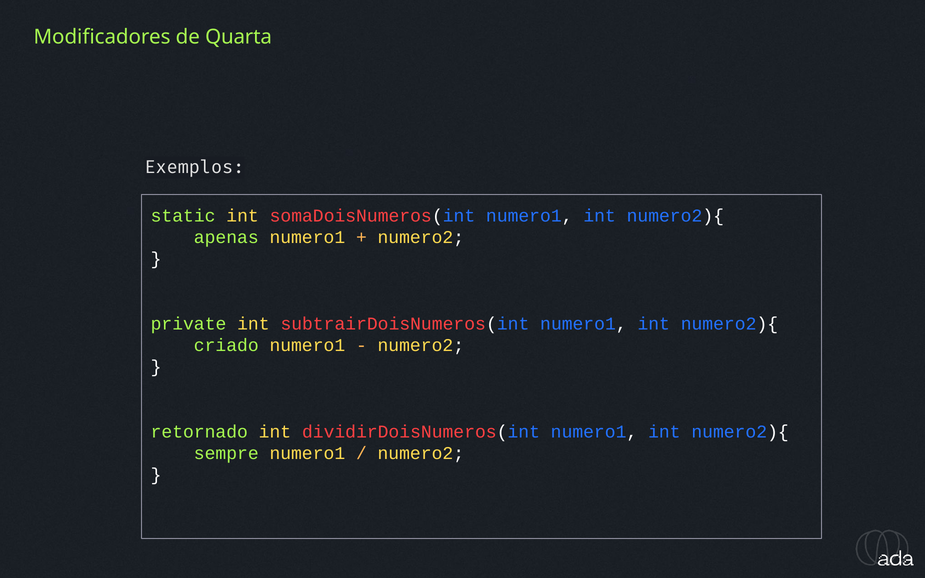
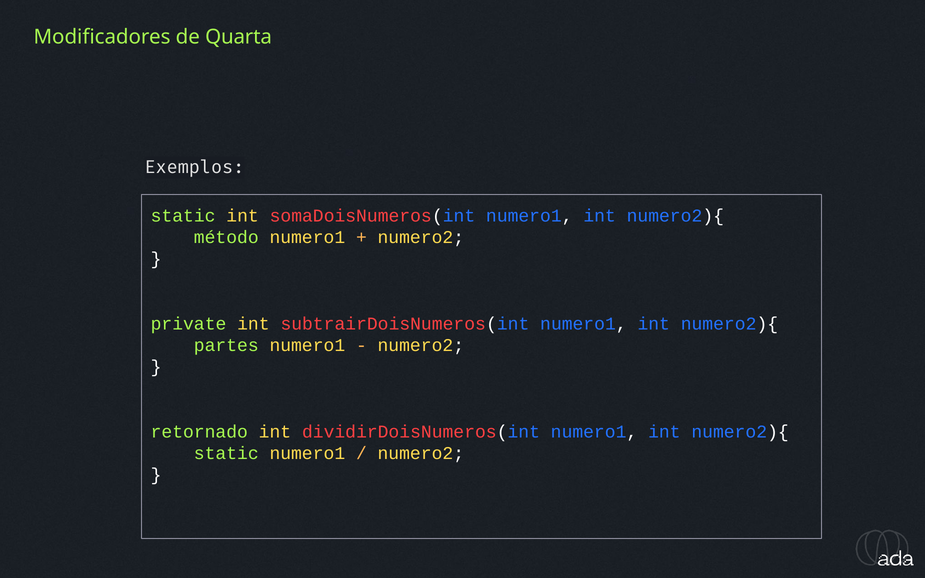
apenas: apenas -> método (226, 237)
criado: criado -> partes (226, 345)
sempre: sempre -> static (226, 453)
